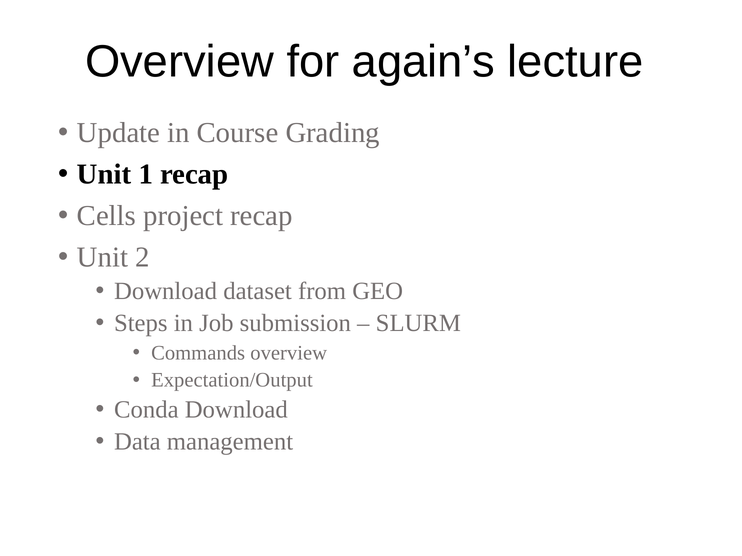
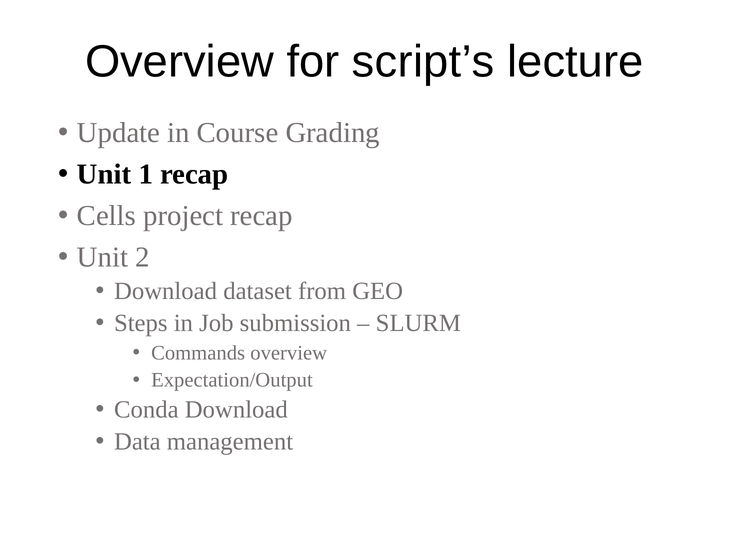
again’s: again’s -> script’s (423, 62)
